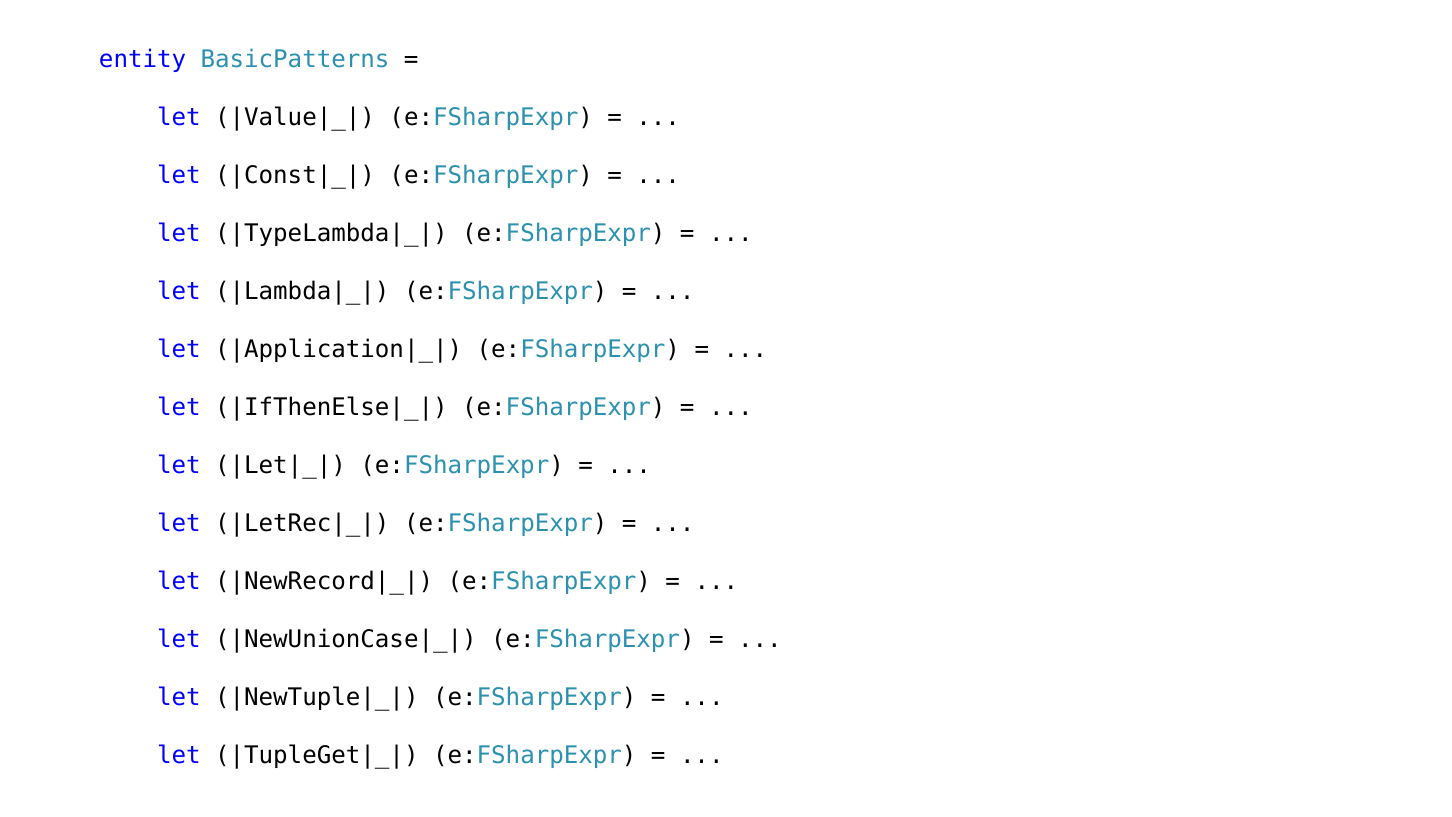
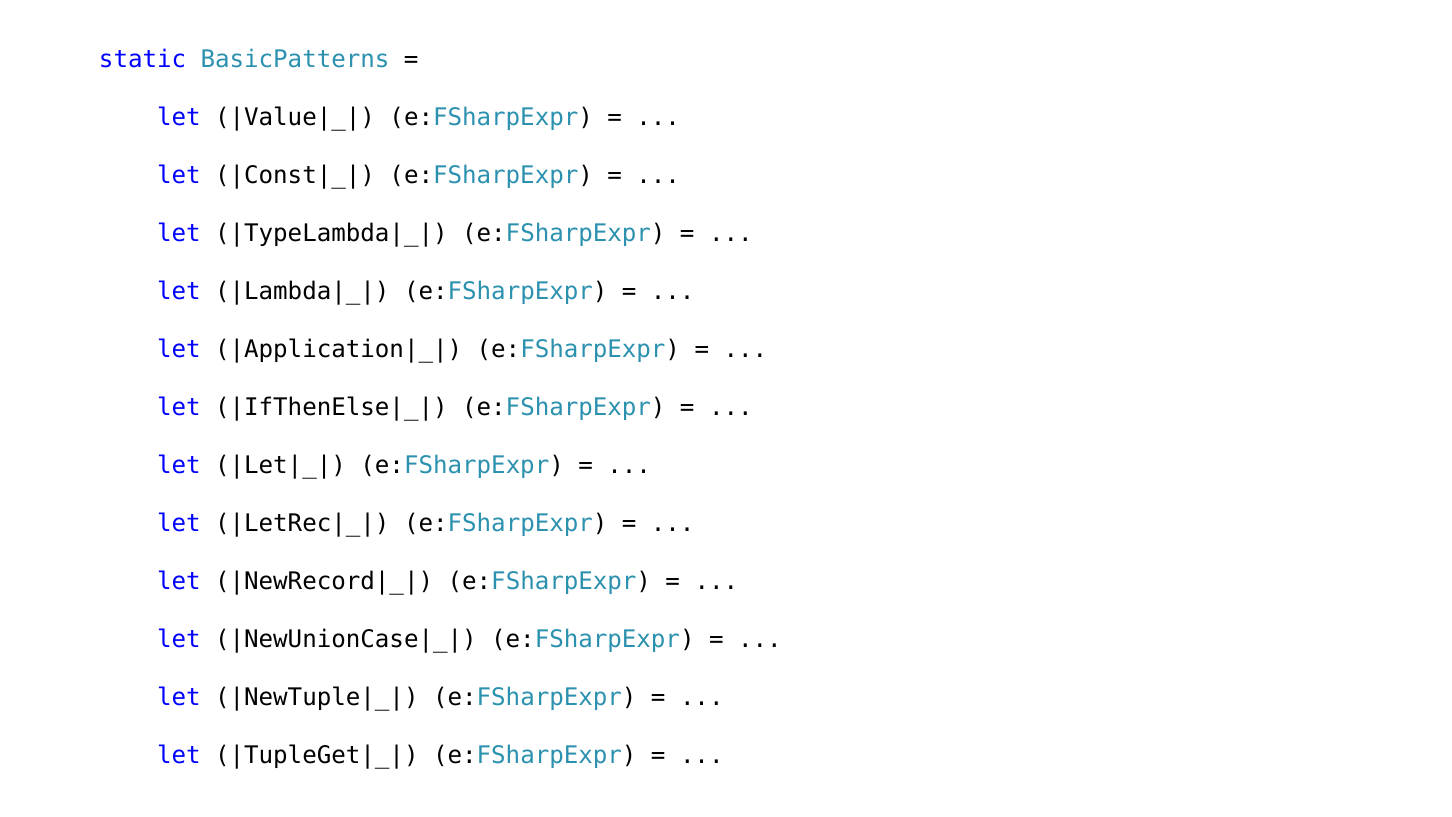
entity: entity -> static (143, 59)
